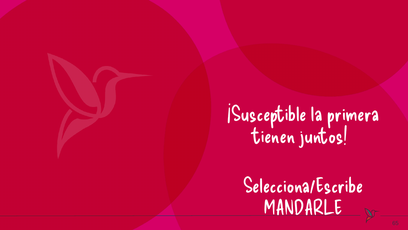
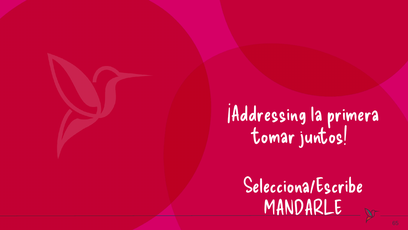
¡Susceptible: ¡Susceptible -> ¡Addressing (267, 114)
tienen: tienen -> tomar (275, 136)
